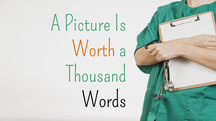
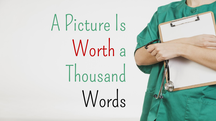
Worth colour: orange -> red (94, 49)
